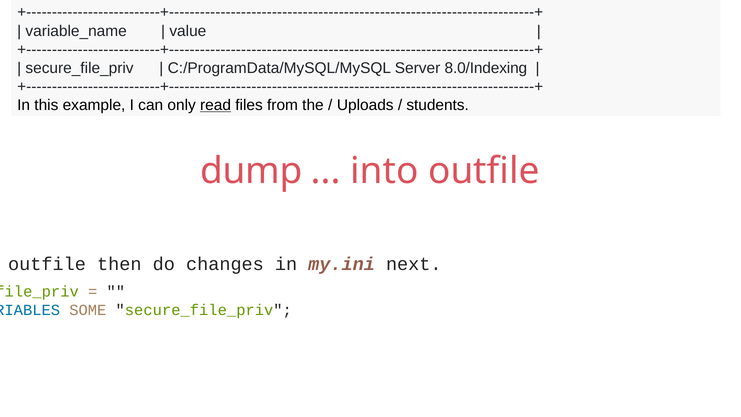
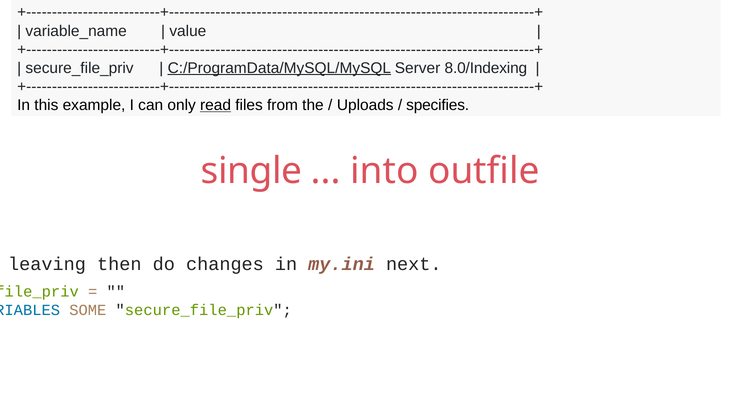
C:/ProgramData/MySQL/MySQL underline: none -> present (279, 68)
students: students -> specifies (438, 105)
dump: dump -> single (251, 171)
outfile: outfile -> leaving (47, 264)
